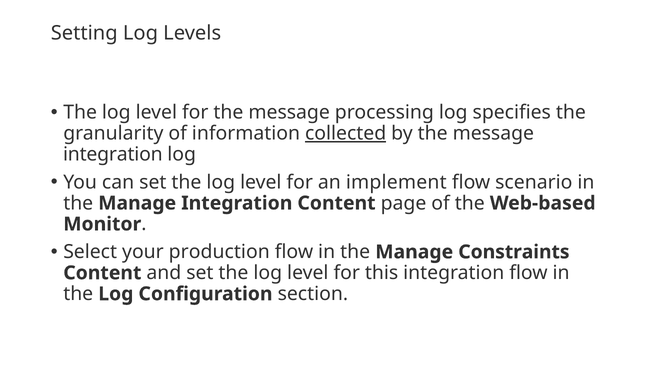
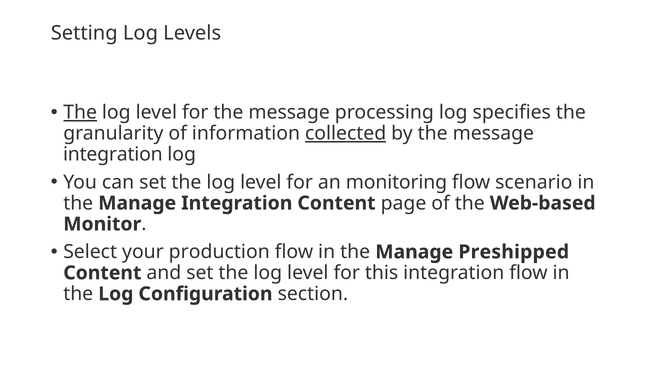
The underline: none -> present (80, 113)
implement: implement -> monitoring (396, 182)
Constraints: Constraints -> Preshipped (514, 252)
